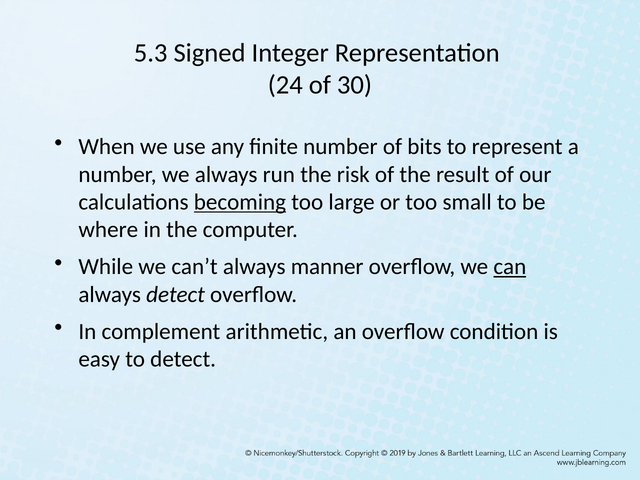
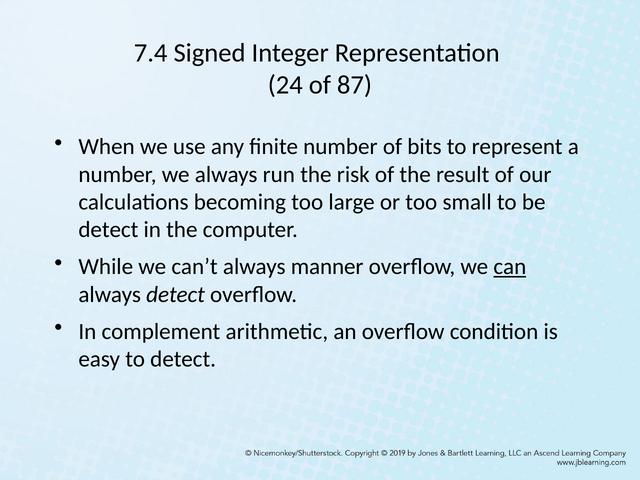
5.3: 5.3 -> 7.4 (151, 53)
30: 30 -> 87 (354, 85)
becoming underline: present -> none (240, 202)
where: where -> detect (108, 230)
